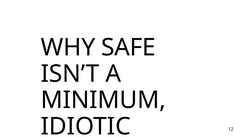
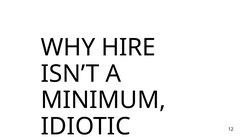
SAFE: SAFE -> HIRE (128, 48)
